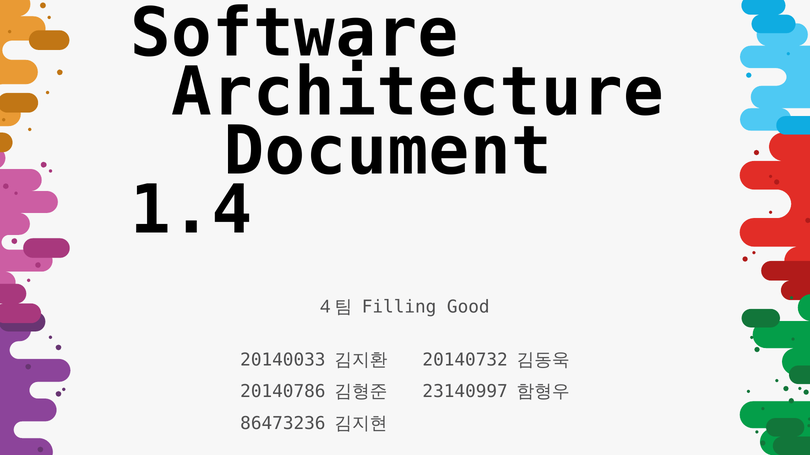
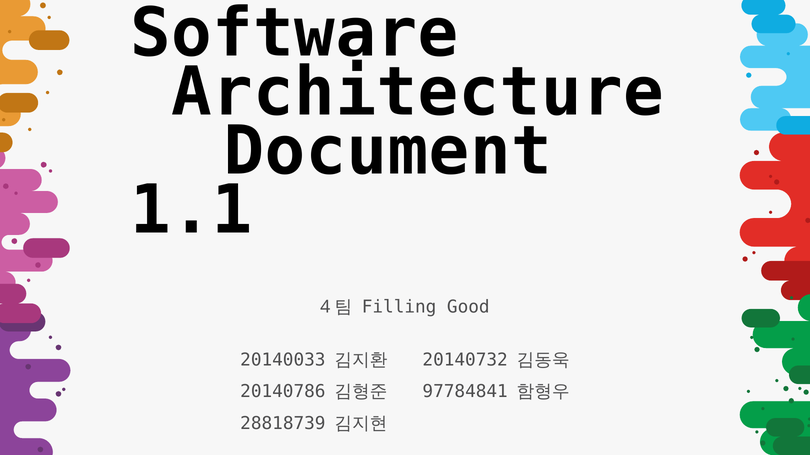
1.4: 1.4 -> 1.1 (191, 211)
23140997: 23140997 -> 97784841 (465, 392)
86473236: 86473236 -> 28818739 (283, 424)
